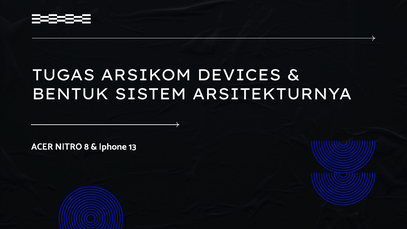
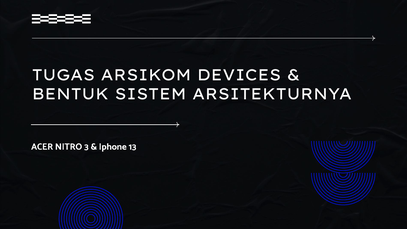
8: 8 -> 3 (86, 147)
